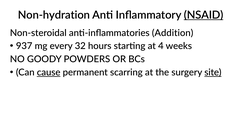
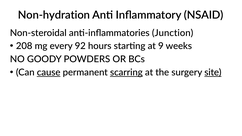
NSAID underline: present -> none (204, 15)
Addition: Addition -> Junction (173, 33)
937: 937 -> 208 (24, 46)
32: 32 -> 92 (80, 46)
4: 4 -> 9 (161, 46)
scarring underline: none -> present (126, 72)
